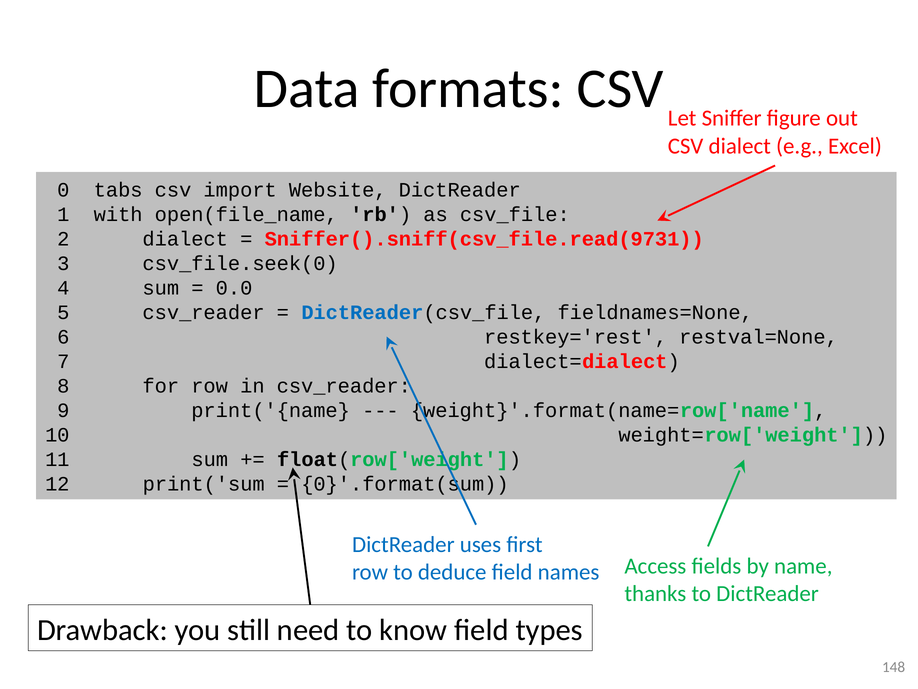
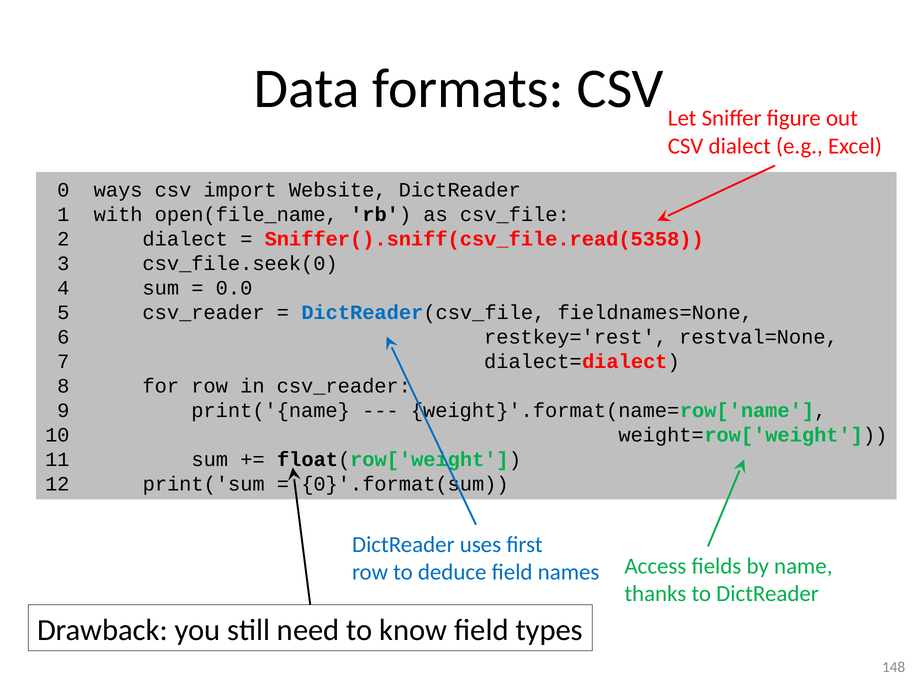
tabs: tabs -> ways (118, 190)
Sniffer().sniff(csv_file.read(9731: Sniffer().sniff(csv_file.read(9731 -> Sniffer().sniff(csv_file.read(5358 (484, 239)
